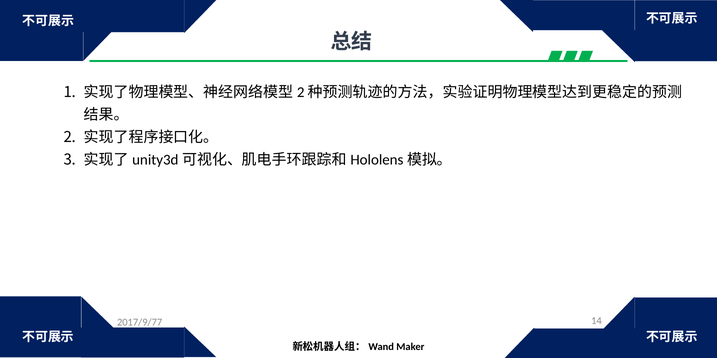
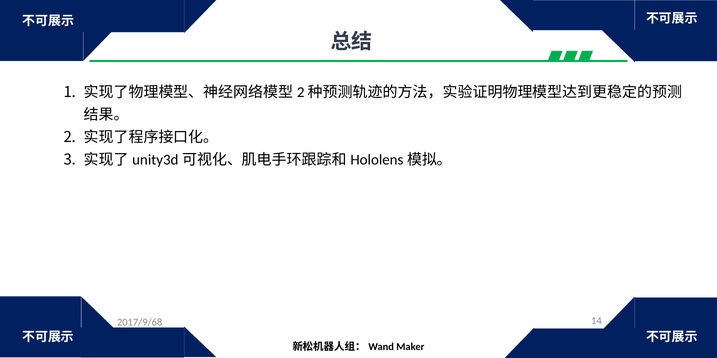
2017/9/77: 2017/9/77 -> 2017/9/68 (140, 323)
